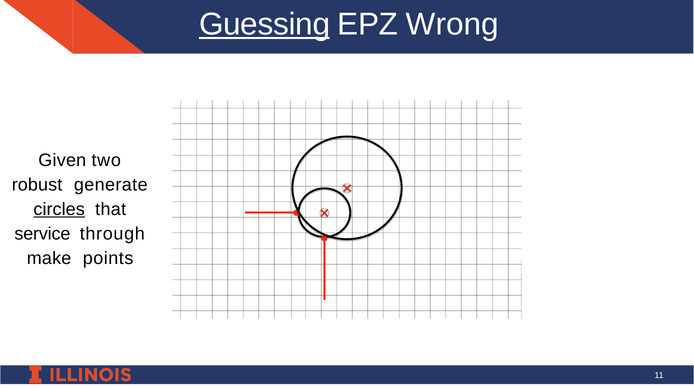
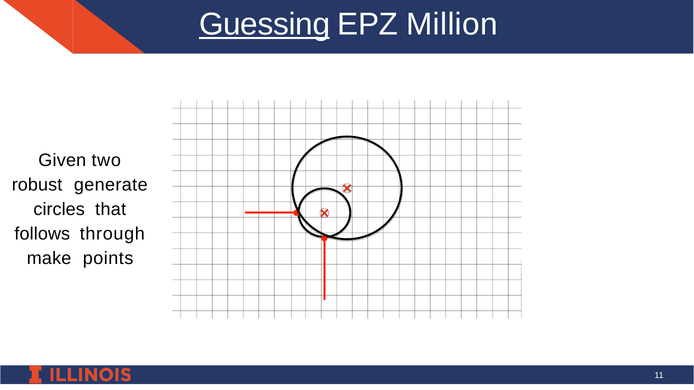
Wrong: Wrong -> Million (452, 24)
circles underline: present -> none (59, 209)
service: service -> follows (42, 234)
